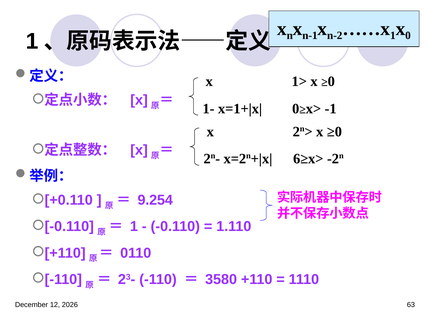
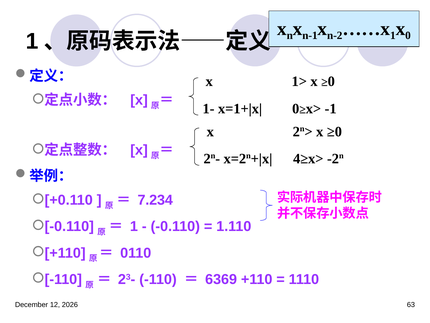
6≥x>: 6≥x> -> 4≥x> (308, 159)
9.254: 9.254 -> 7.234 (155, 200)
3580: 3580 -> 6369 (221, 279)
